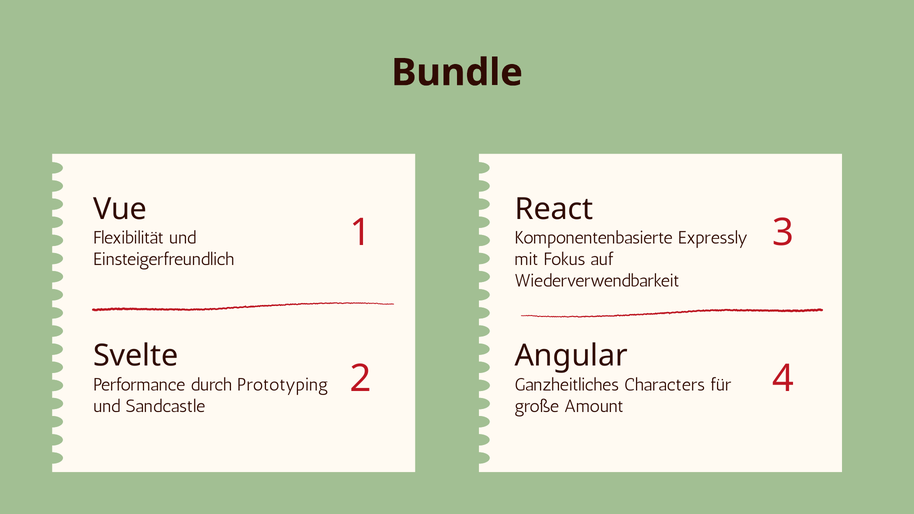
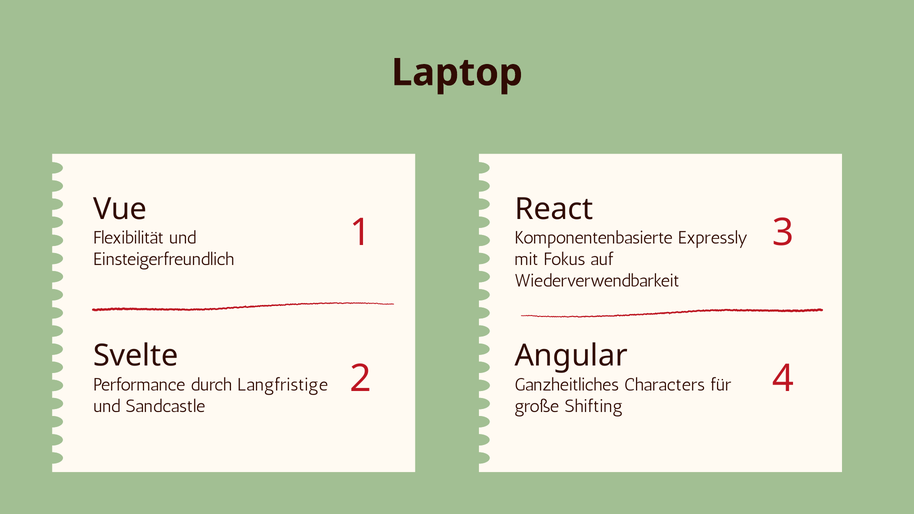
Bundle: Bundle -> Laptop (457, 73)
Prototyping: Prototyping -> Langfristige (283, 385)
Amount: Amount -> Shifting (594, 406)
